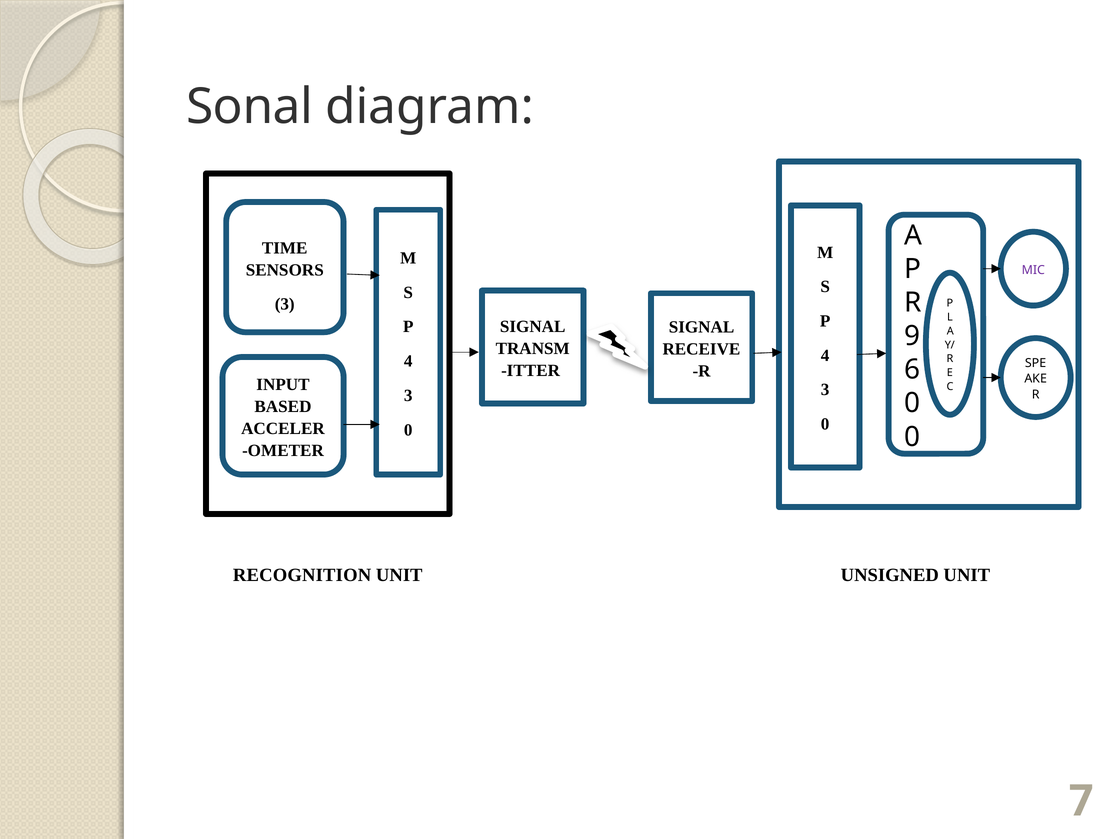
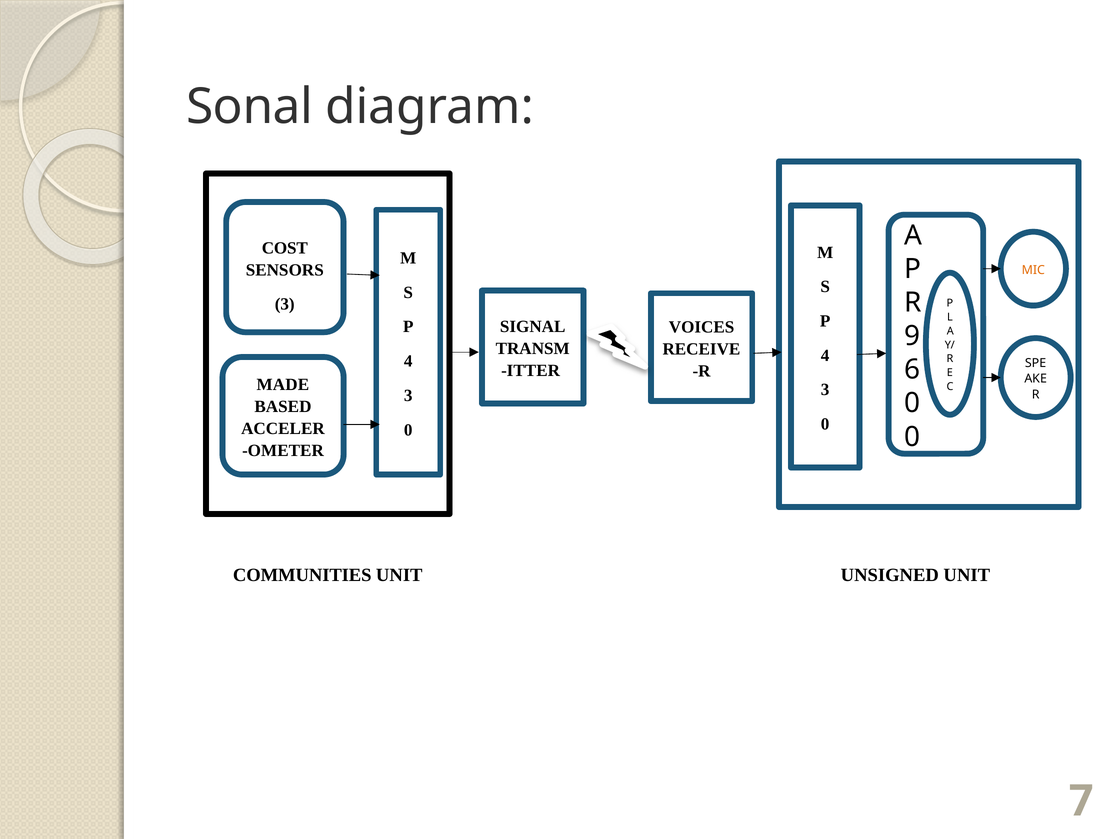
TIME: TIME -> COST (285, 248)
MIC colour: purple -> orange (1033, 270)
SIGNAL: SIGNAL -> VOICES (702, 327)
INPUT: INPUT -> MADE (283, 385)
RECOGNITION: RECOGNITION -> COMMUNITIES (302, 575)
